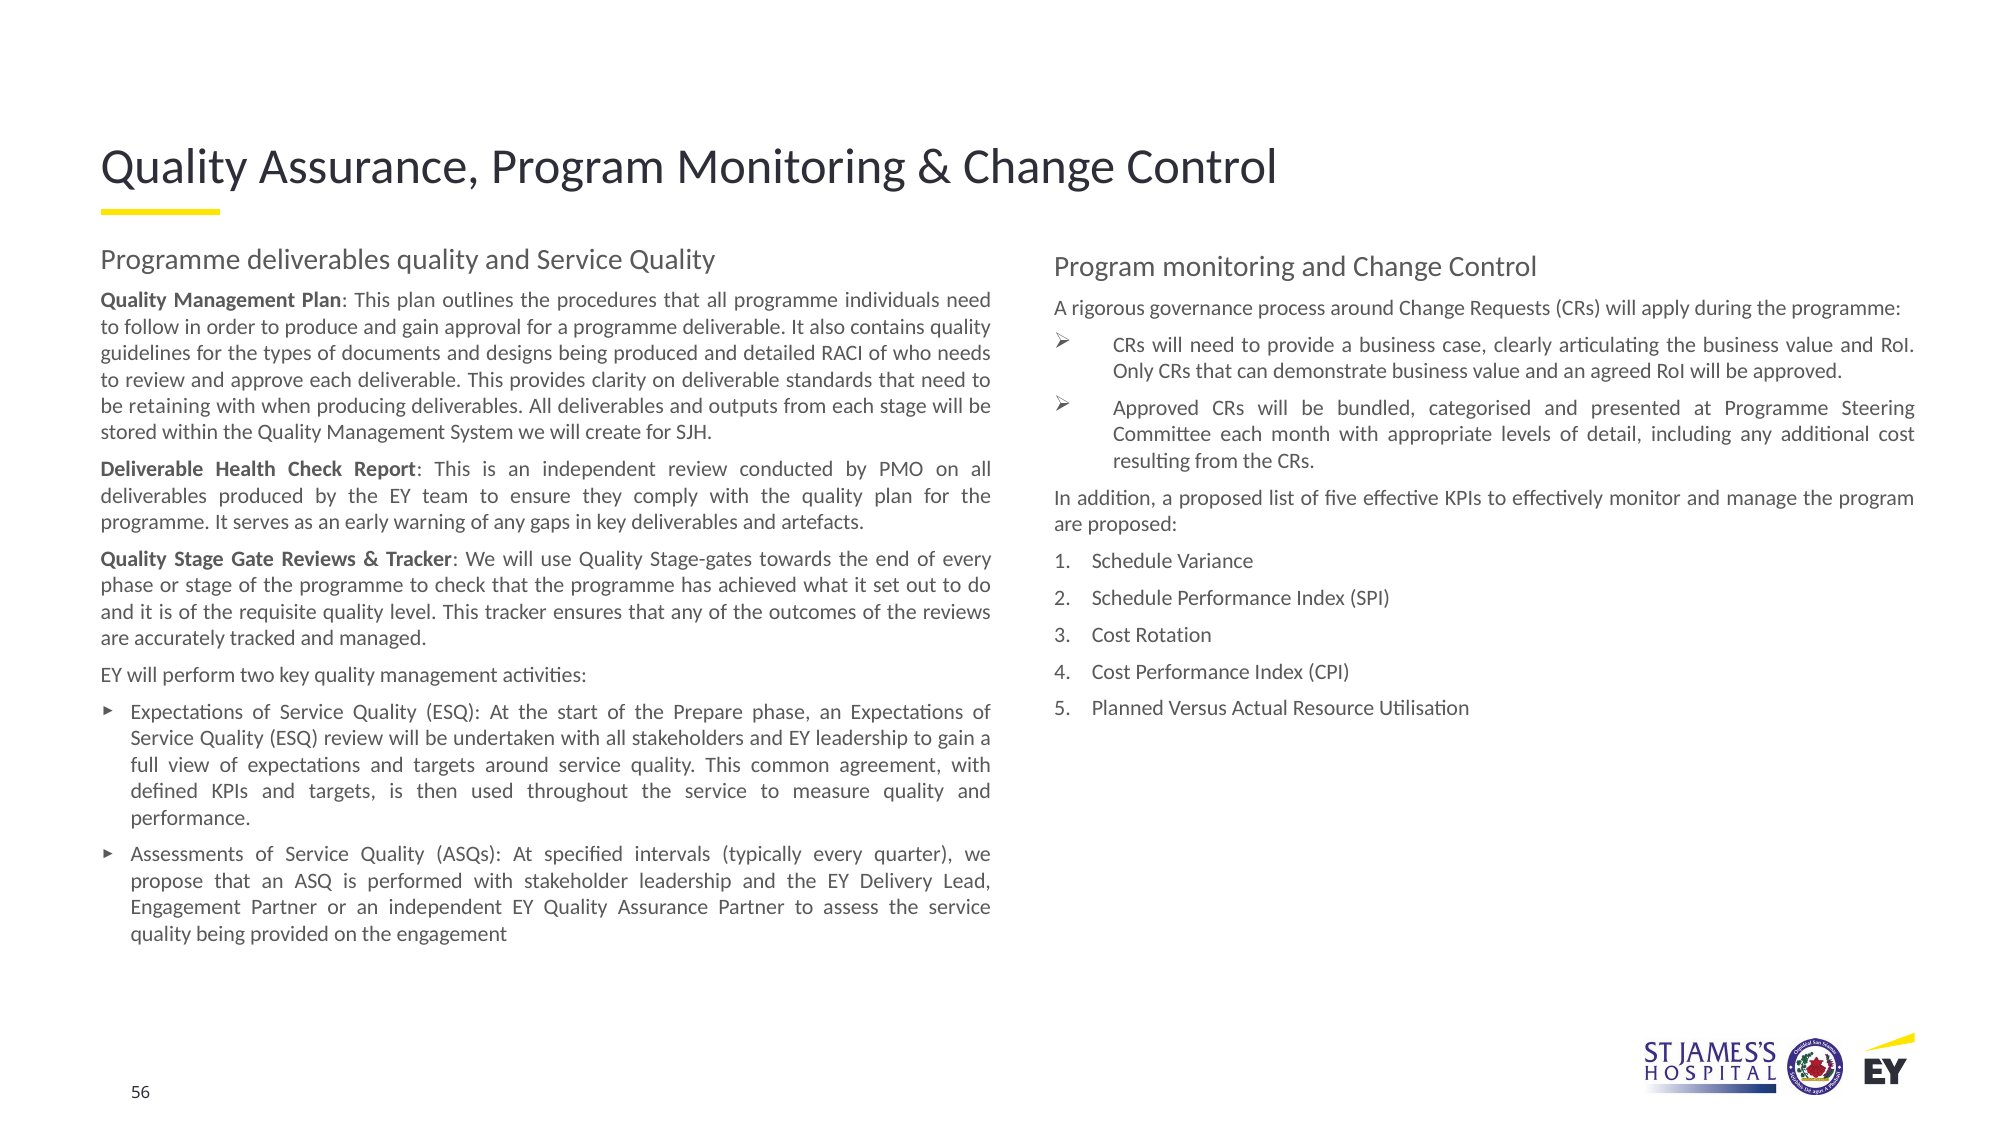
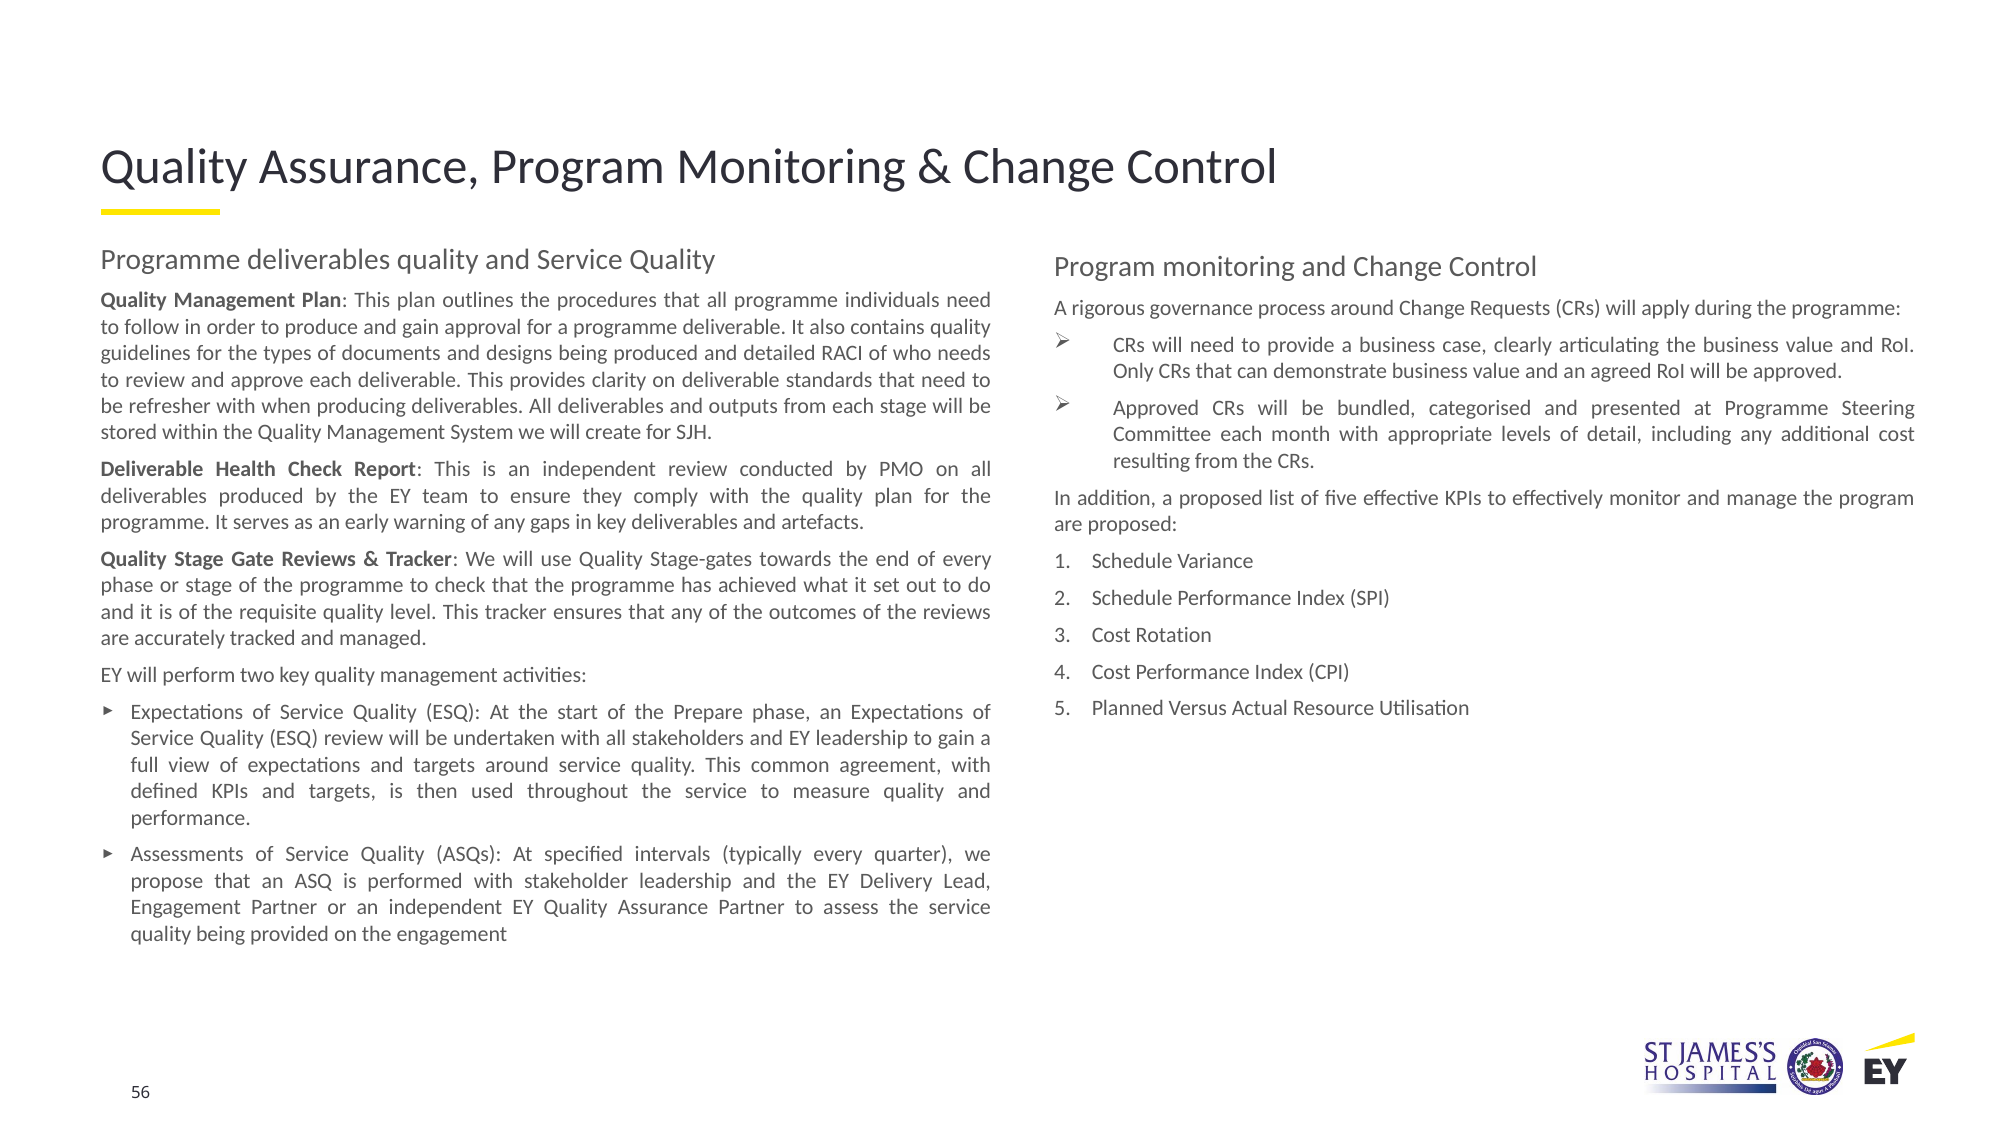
retaining: retaining -> refresher (170, 406)
